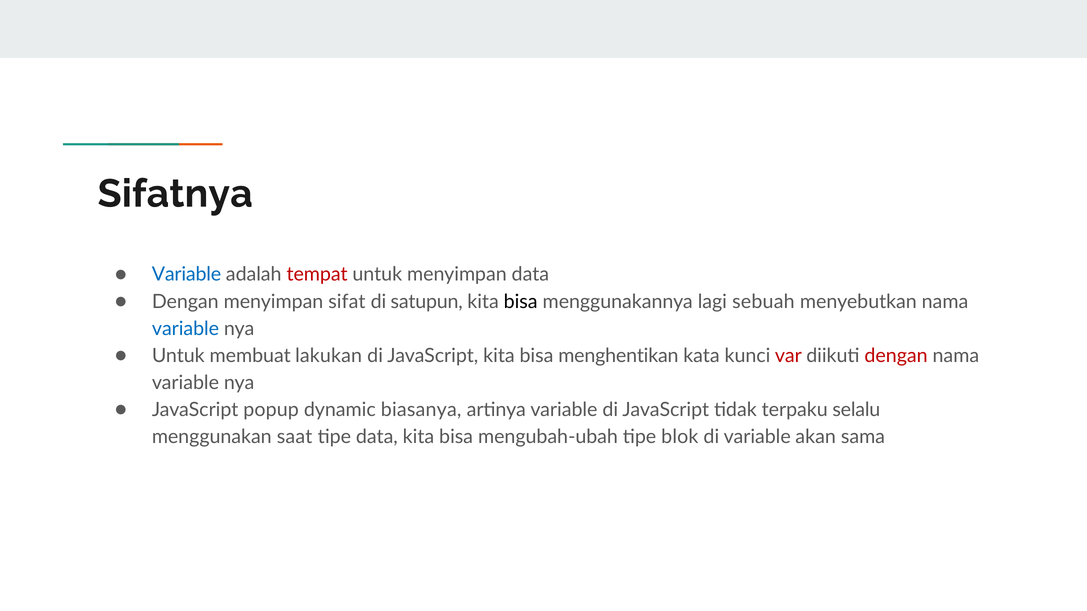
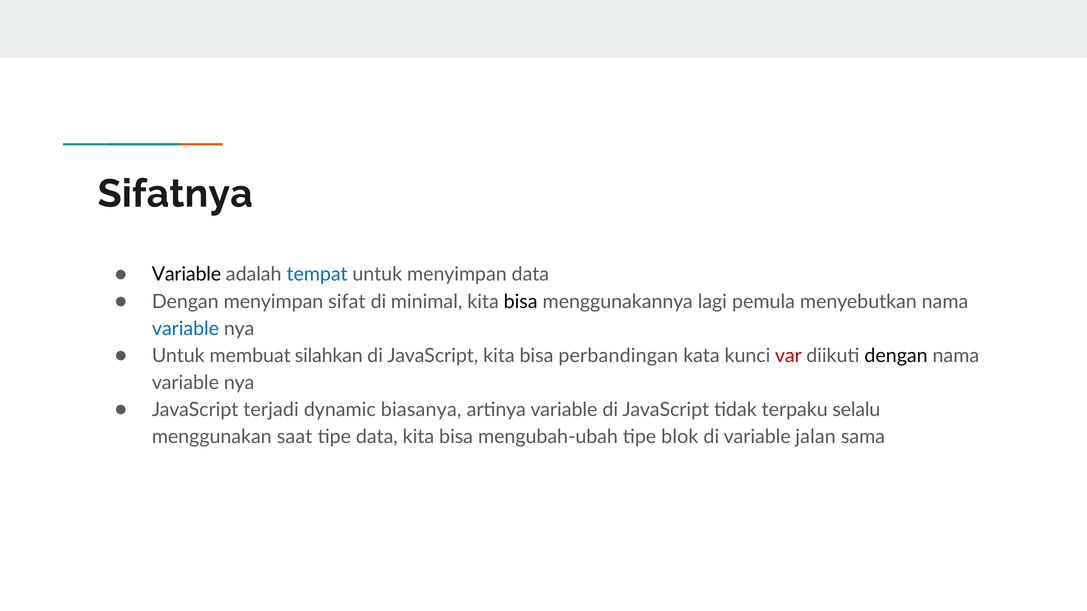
Variable colour: blue -> black (186, 275)
tempat colour: red -> blue (317, 275)
satupun: satupun -> minimal (427, 302)
sebuah: sebuah -> pemula (763, 302)
lakukan: lakukan -> silahkan (329, 356)
menghentikan: menghentikan -> perbandingan (618, 356)
dengan colour: red -> black (896, 356)
popup: popup -> terjadi (271, 410)
akan: akan -> jalan (816, 437)
